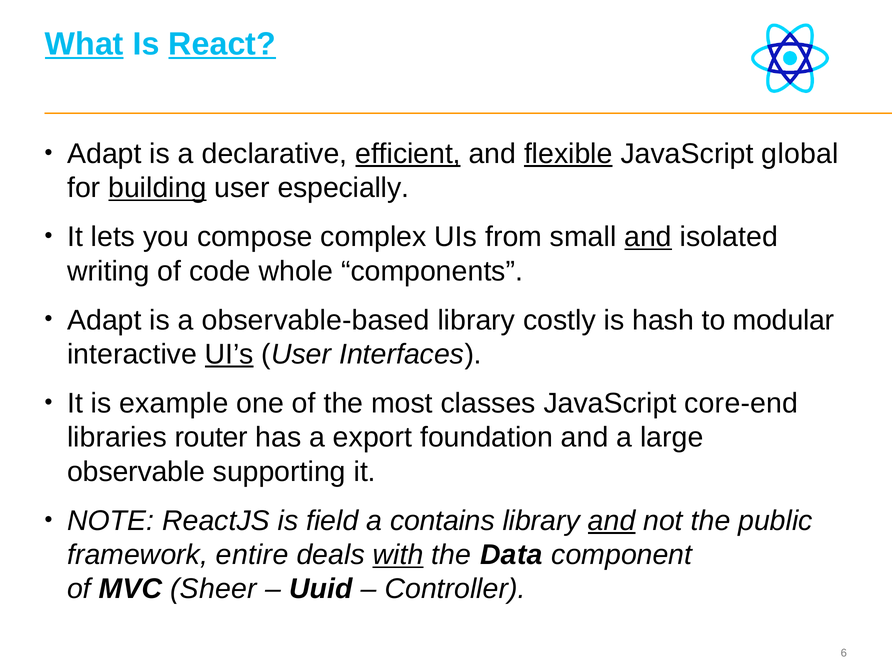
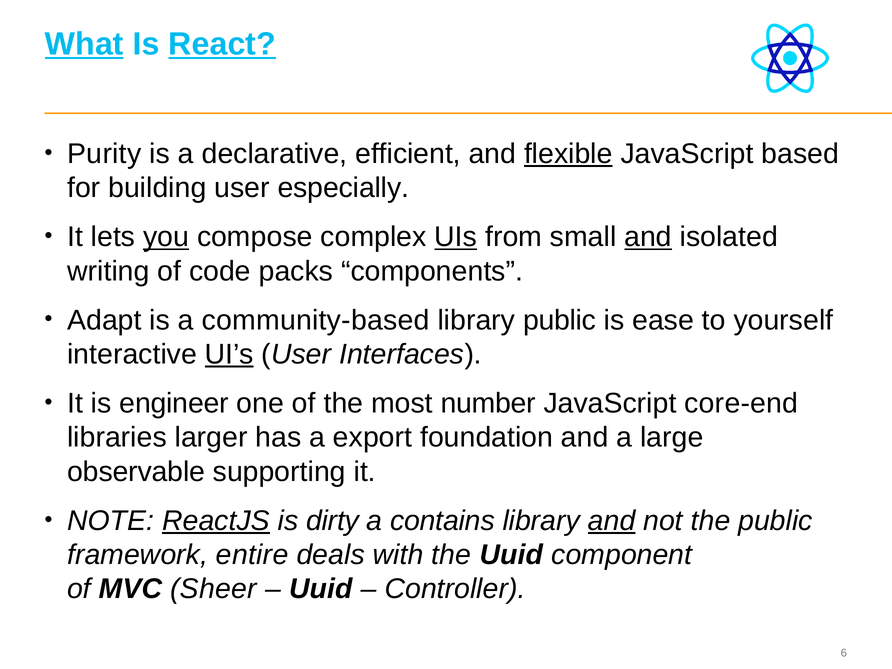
Adapt: Adapt -> Purity (104, 154)
efficient underline: present -> none (408, 154)
global: global -> based (800, 154)
building underline: present -> none (157, 188)
you underline: none -> present (166, 237)
UIs underline: none -> present (456, 237)
whole: whole -> packs (296, 271)
observable-based: observable-based -> community-based (316, 320)
library costly: costly -> public (560, 320)
hash: hash -> ease (663, 320)
modular: modular -> yourself (783, 320)
example: example -> engineer (174, 403)
classes: classes -> number (488, 403)
router: router -> larger (211, 438)
ReactJS underline: none -> present (216, 521)
field: field -> dirty (333, 521)
with underline: present -> none (398, 555)
the Data: Data -> Uuid (511, 555)
